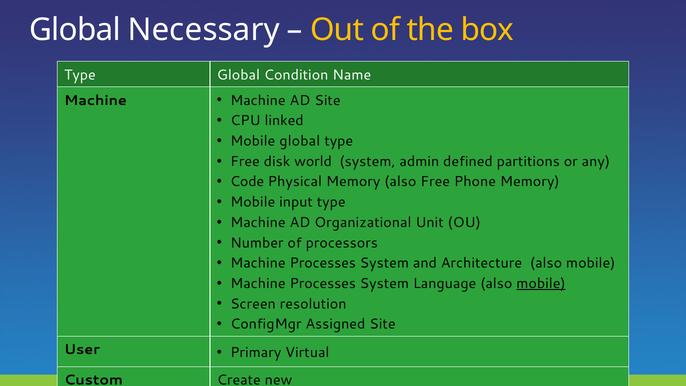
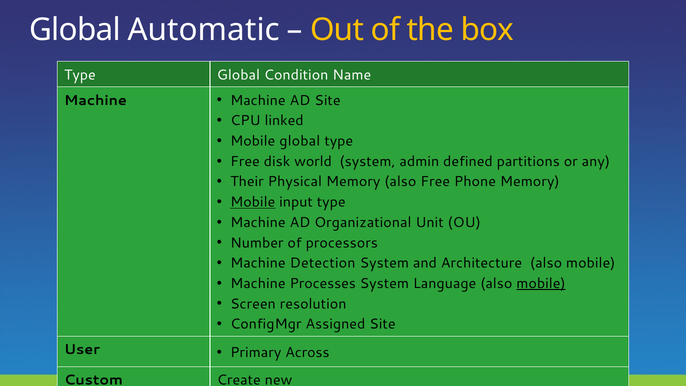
Necessary: Necessary -> Automatic (204, 30)
Code: Code -> Their (247, 182)
Mobile underline: none -> present (253, 202)
Processes: Processes -> Detection (323, 263)
Virtual: Virtual -> Across (307, 353)
